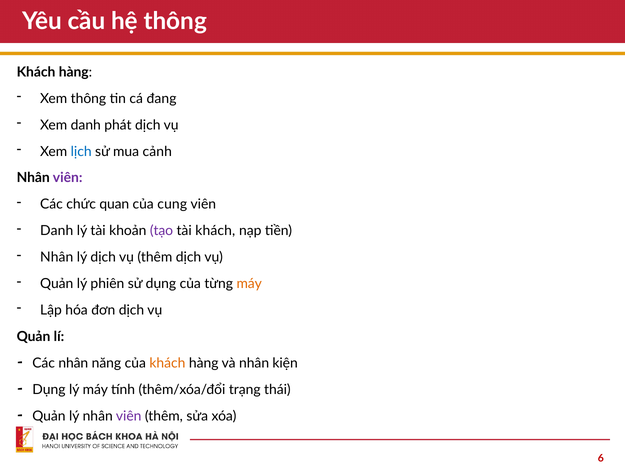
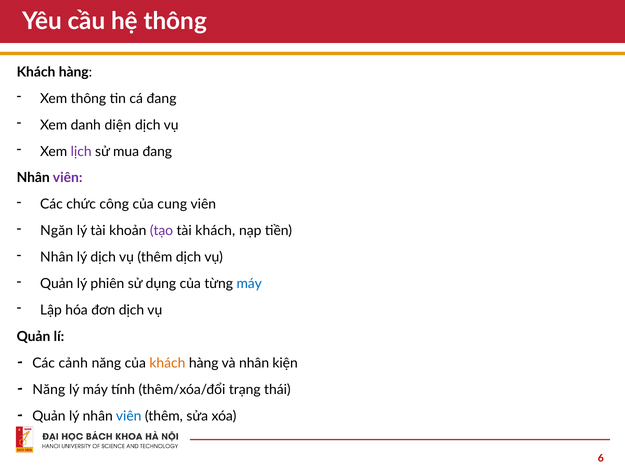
phát: phát -> diện (118, 125)
lịch colour: blue -> purple (81, 152)
mua cảnh: cảnh -> đang (157, 152)
quan: quan -> công (114, 205)
Danh: Danh -> Ngăn (57, 231)
máy colour: orange -> blue (249, 284)
Các nhân: nhân -> cảnh (73, 364)
Dụng: Dụng -> Năng (49, 390)
viên colour: purple -> blue (129, 417)
